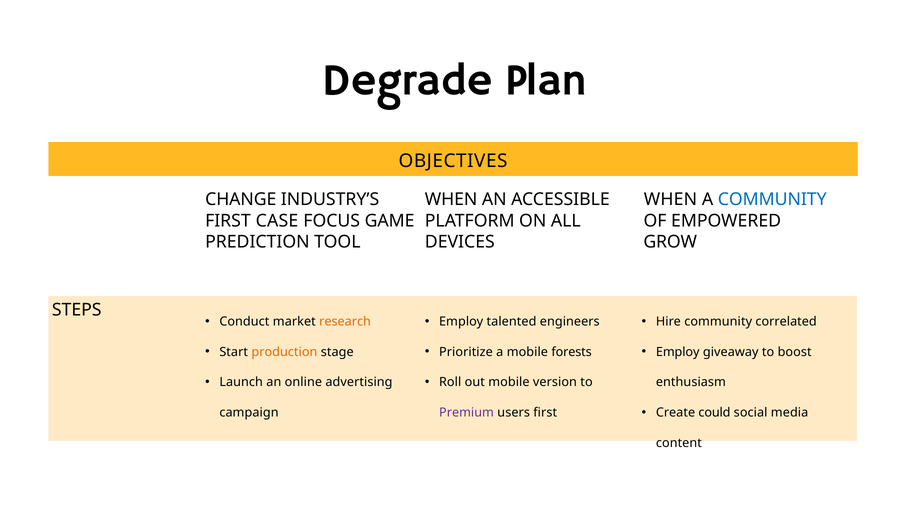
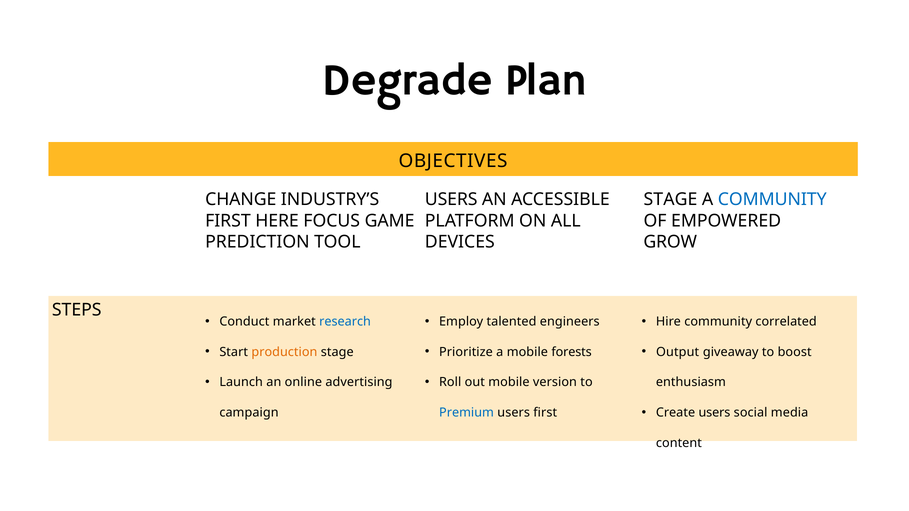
WHEN: WHEN -> USERS (451, 200)
WHEN: WHEN -> STAGE (671, 200)
CASE: CASE -> HERE (277, 221)
research colour: orange -> blue (345, 322)
Employ: Employ -> Output (678, 352)
Create could: could -> users (714, 413)
Premium colour: purple -> blue (467, 413)
